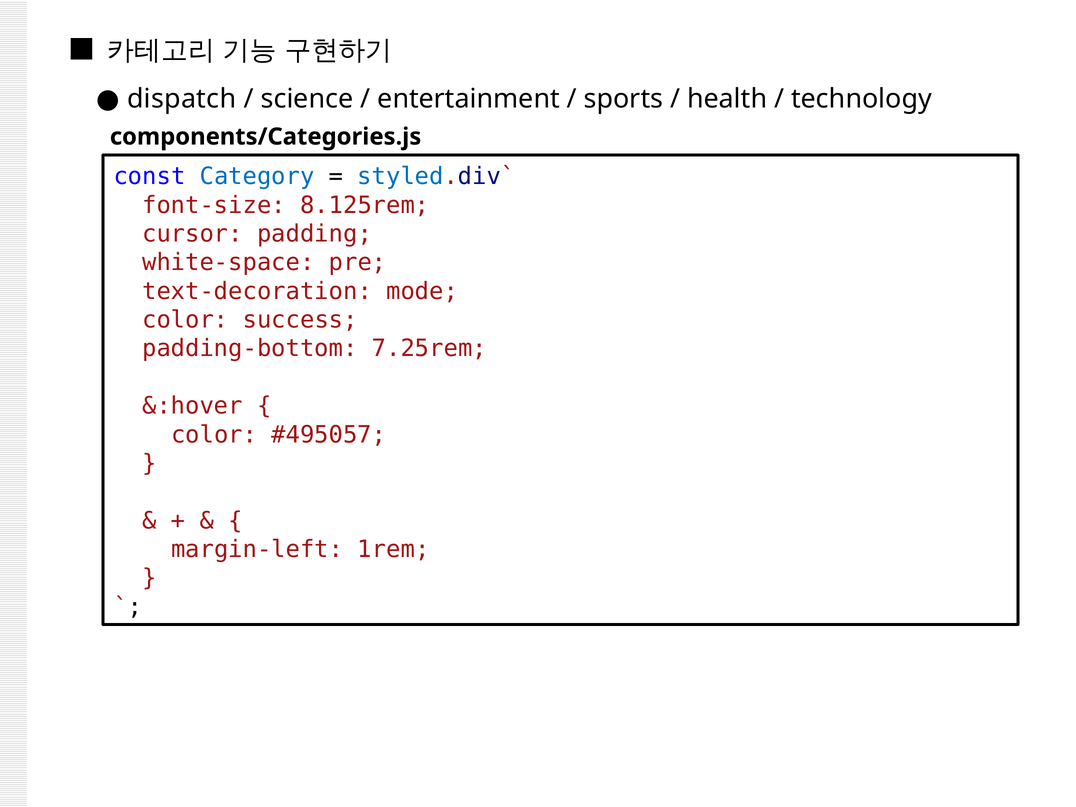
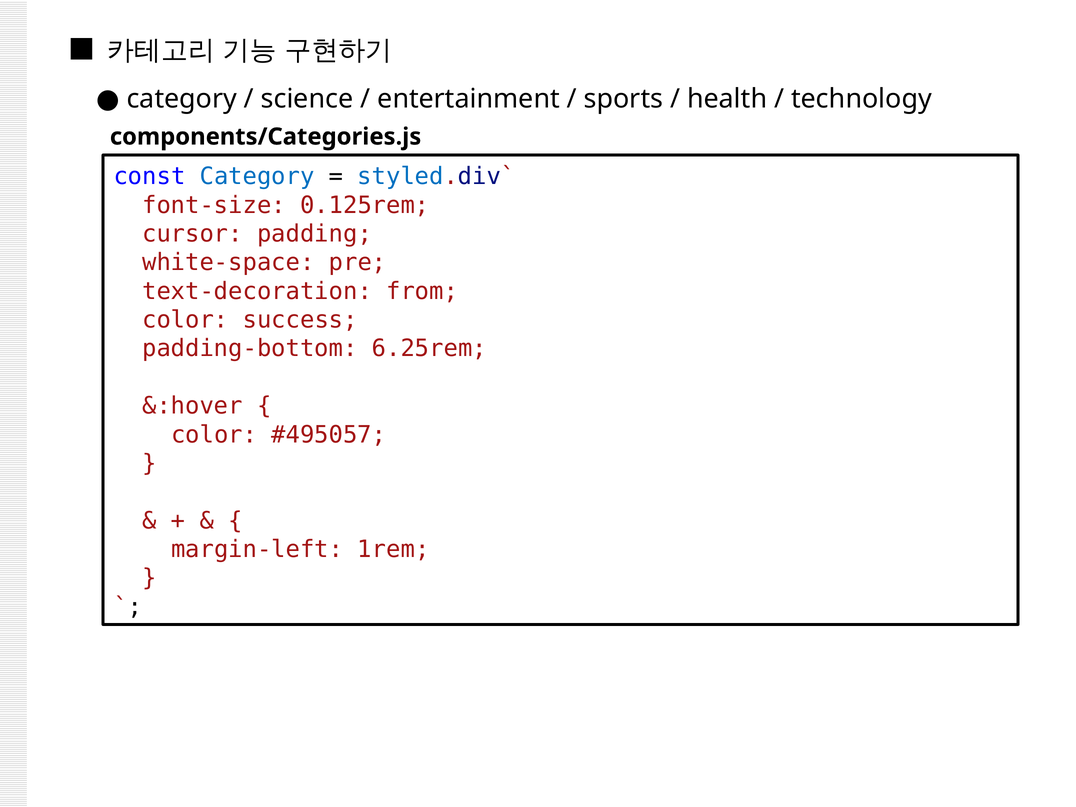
dispatch: dispatch -> category (182, 99)
8.125rem: 8.125rem -> 0.125rem (365, 205)
mode: mode -> from (422, 291)
7.25rem: 7.25rem -> 6.25rem (429, 349)
